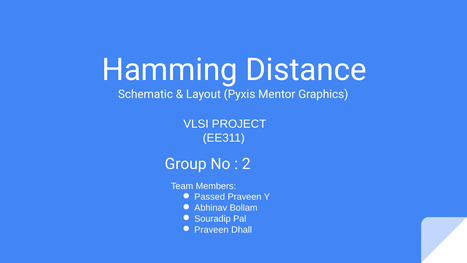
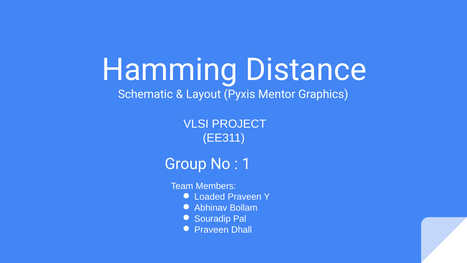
2: 2 -> 1 (246, 164)
Passed: Passed -> Loaded (210, 197)
